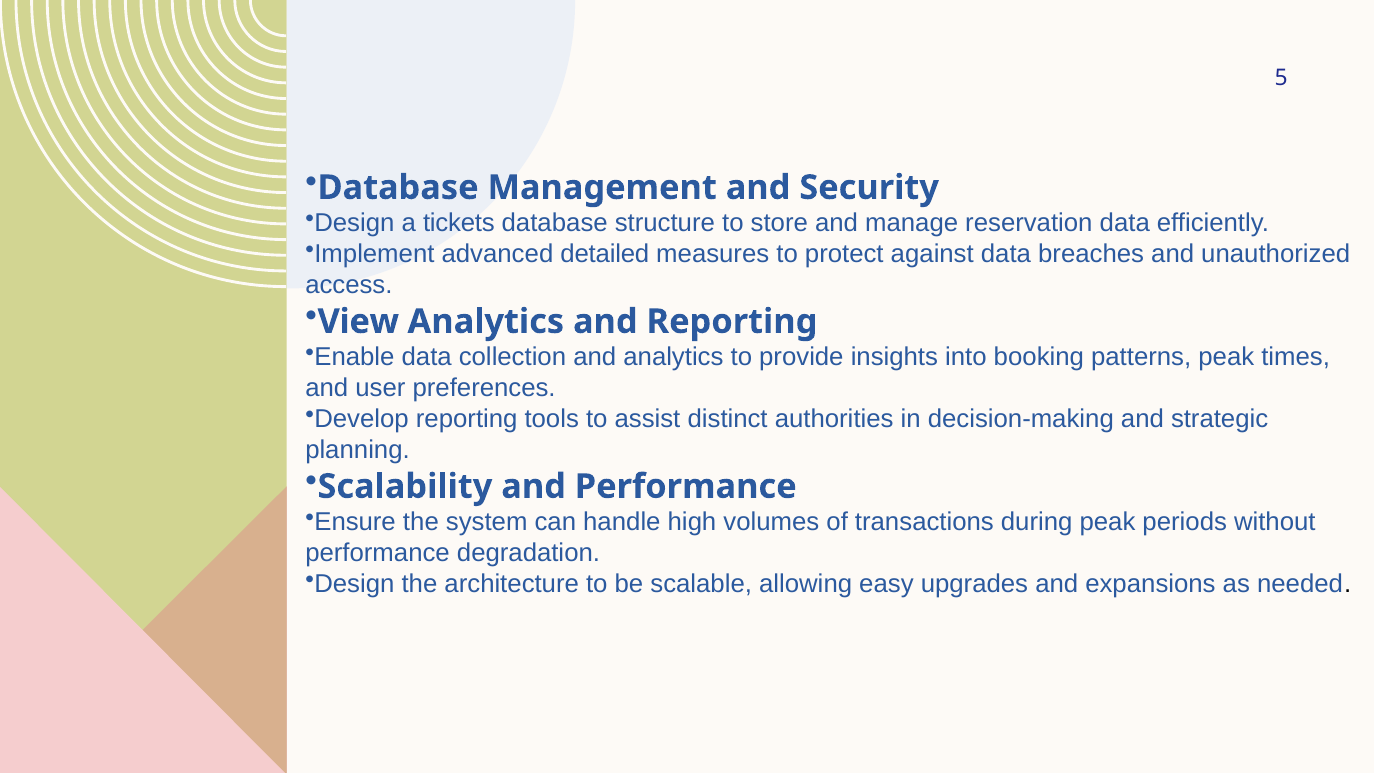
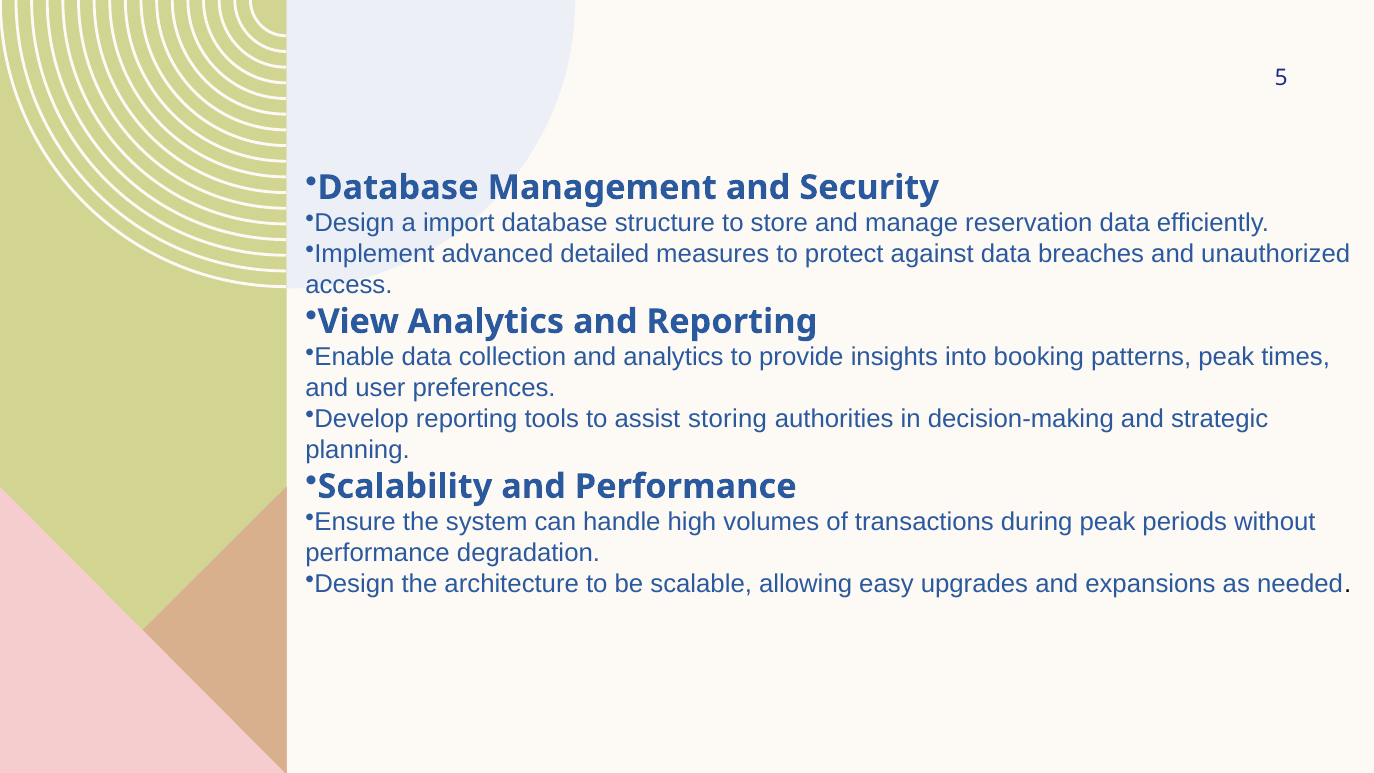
tickets: tickets -> import (459, 223)
distinct: distinct -> storing (727, 419)
